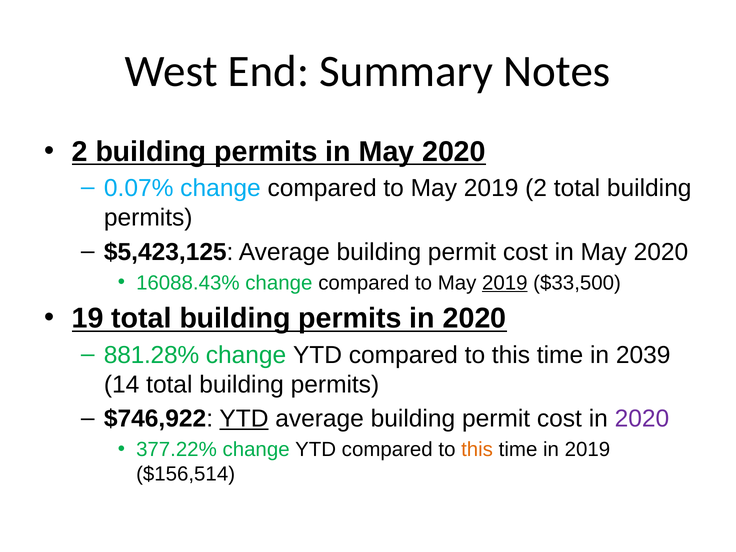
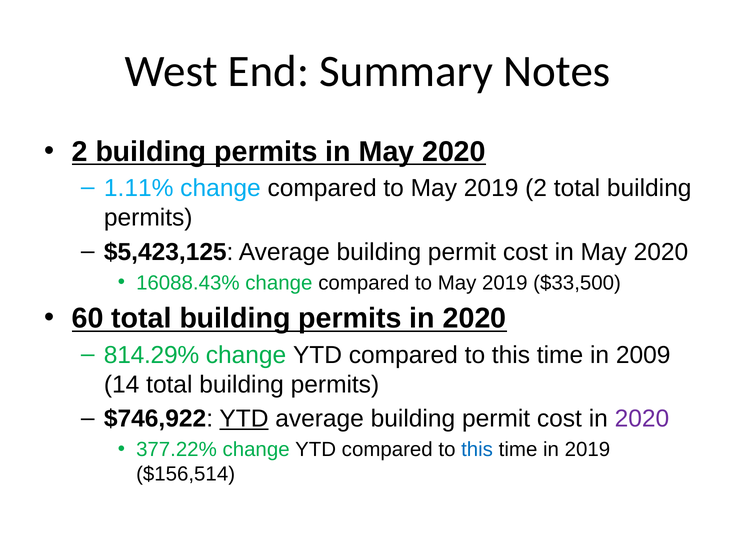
0.07%: 0.07% -> 1.11% (139, 188)
2019 underline: present -> none (505, 283)
19: 19 -> 60 (88, 319)
881.28%: 881.28% -> 814.29% (152, 355)
2039: 2039 -> 2009 (643, 355)
this colour: orange -> blue (477, 450)
